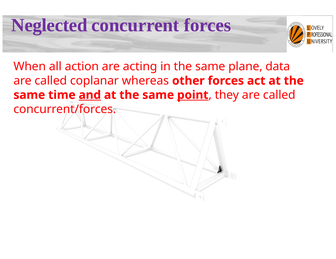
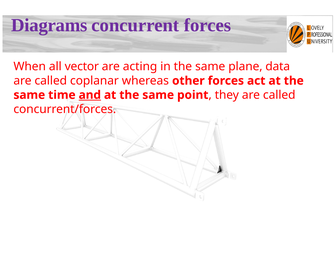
Neglected: Neglected -> Diagrams (49, 25)
action: action -> vector (82, 67)
point underline: present -> none (193, 95)
